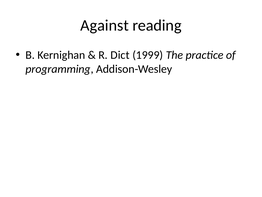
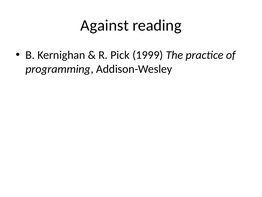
Dict: Dict -> Pick (120, 55)
